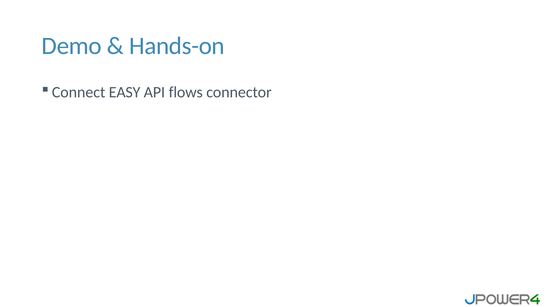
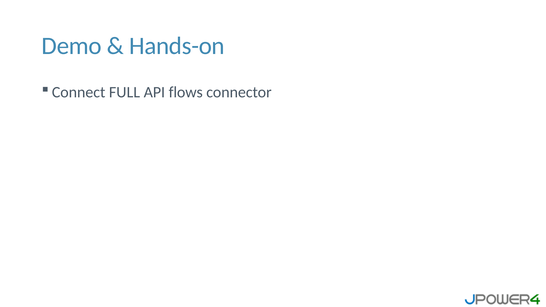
EASY: EASY -> FULL (124, 92)
